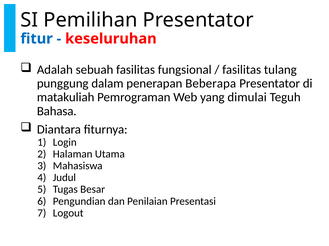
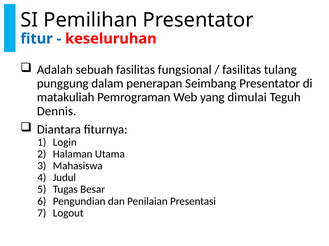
Beberapa: Beberapa -> Seimbang (211, 84)
Bahasa: Bahasa -> Dennis (57, 111)
